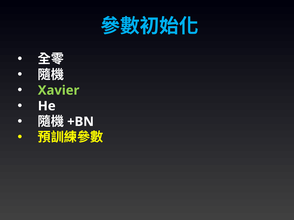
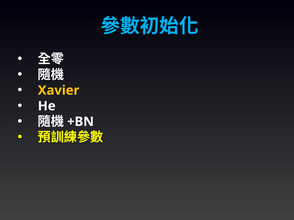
Xavier colour: light green -> yellow (59, 91)
